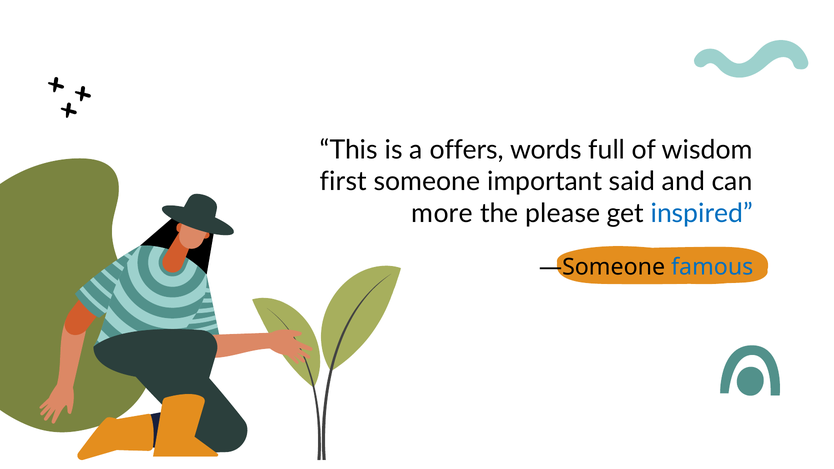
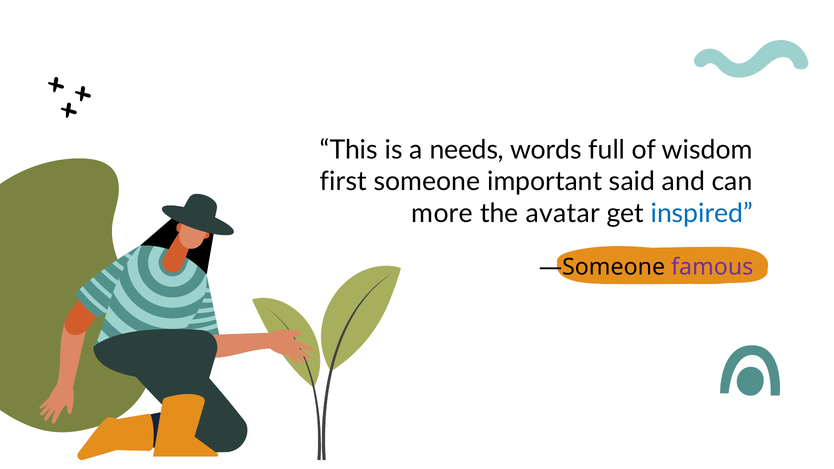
offers: offers -> needs (467, 150)
please: please -> avatar (563, 214)
famous colour: blue -> purple (712, 267)
